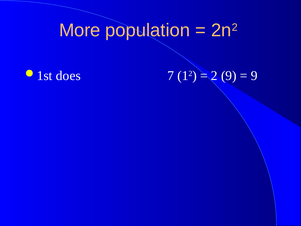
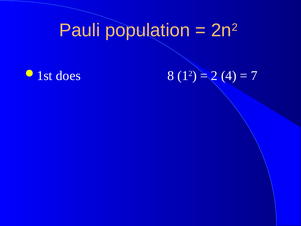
More: More -> Pauli (80, 30)
7: 7 -> 8 (171, 76)
2 9: 9 -> 4 (229, 76)
9: 9 -> 7 (254, 76)
